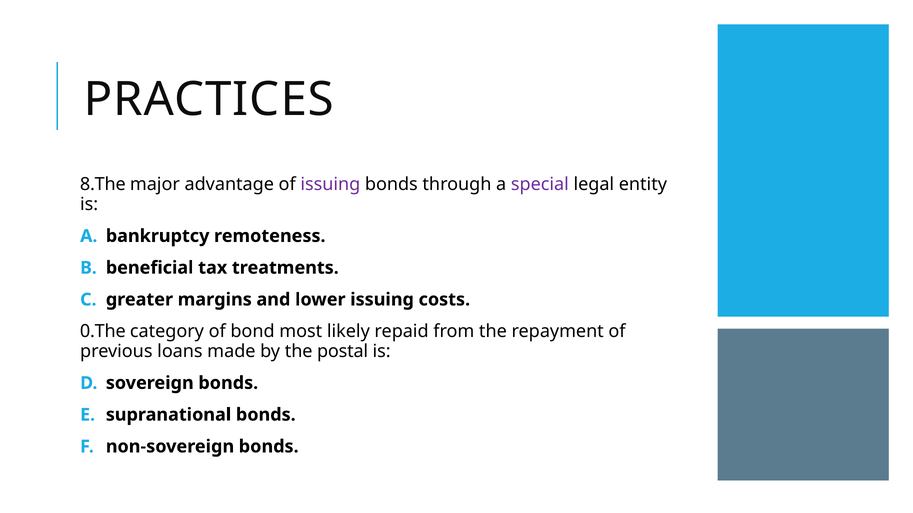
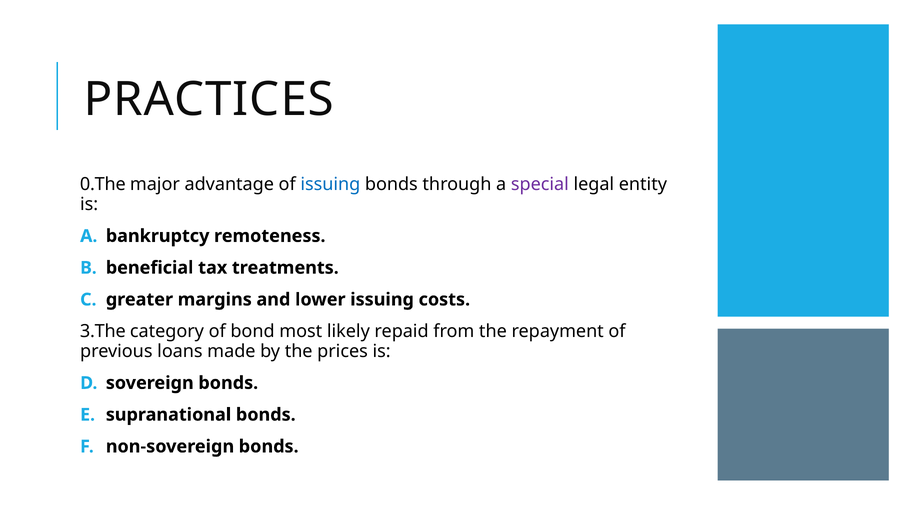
8.The: 8.The -> 0.The (103, 185)
issuing colour: purple -> blue (330, 185)
0.The: 0.The -> 3.The (103, 332)
postal: postal -> prices (343, 352)
